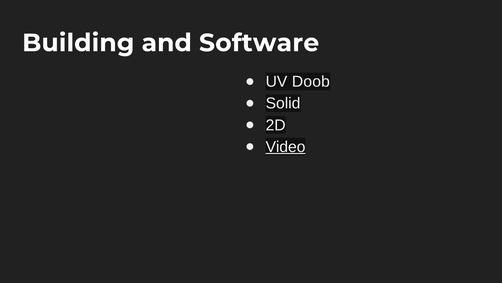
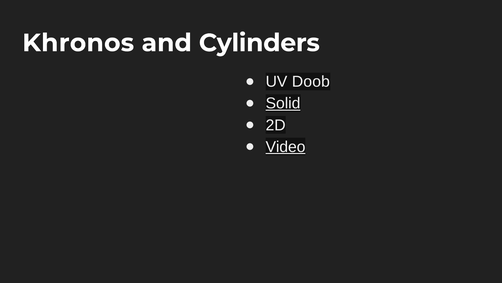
Building: Building -> Khronos (78, 43)
Software: Software -> Cylinders (259, 43)
Solid underline: none -> present (283, 103)
